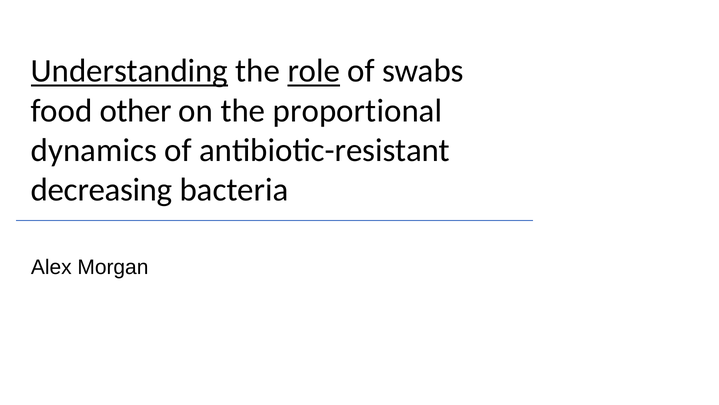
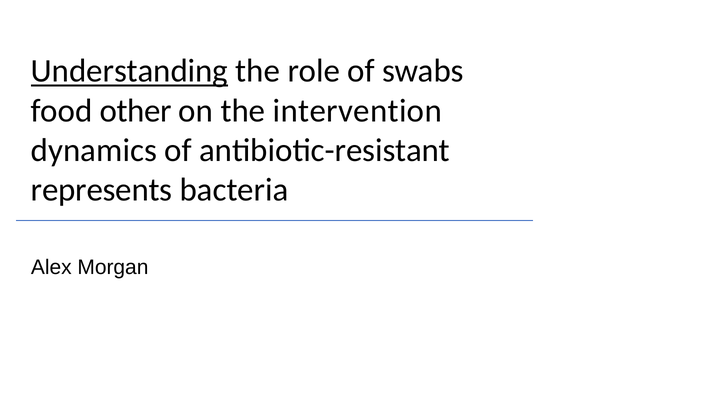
role underline: present -> none (314, 71)
proportional: proportional -> intervention (357, 111)
decreasing: decreasing -> represents (102, 190)
